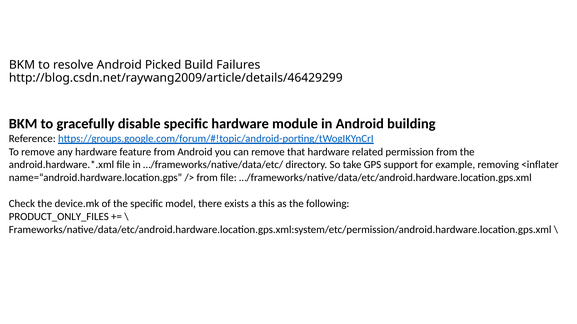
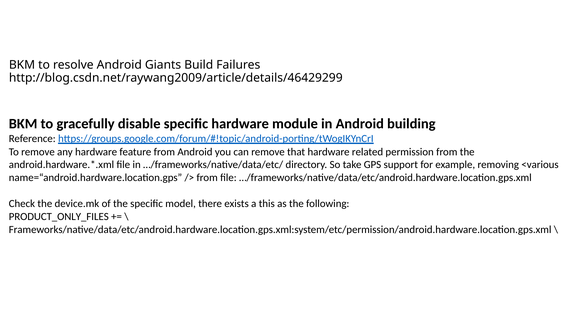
Picked: Picked -> Giants (163, 65)
<inflater: <inflater -> <various (540, 165)
